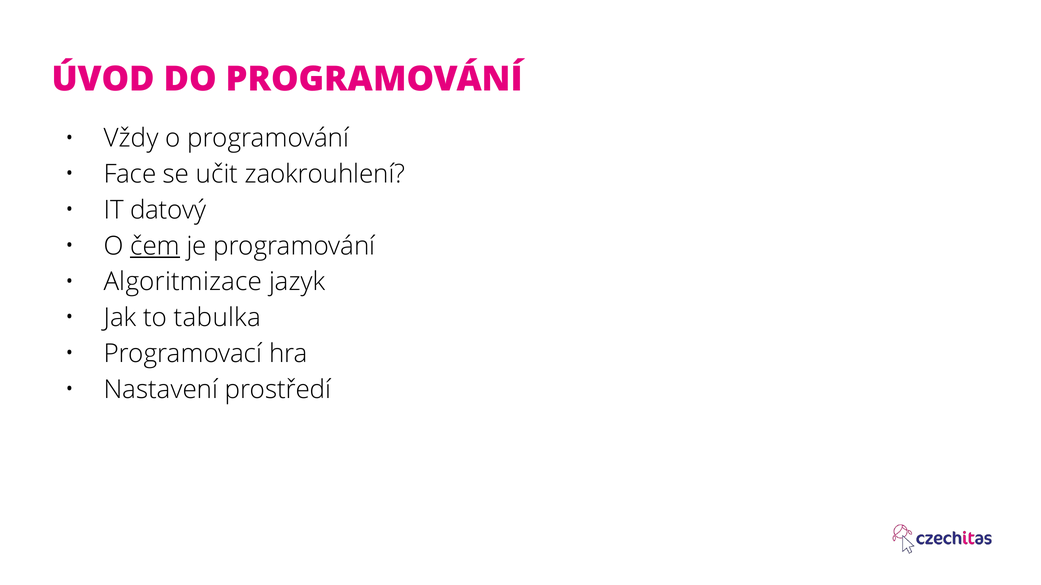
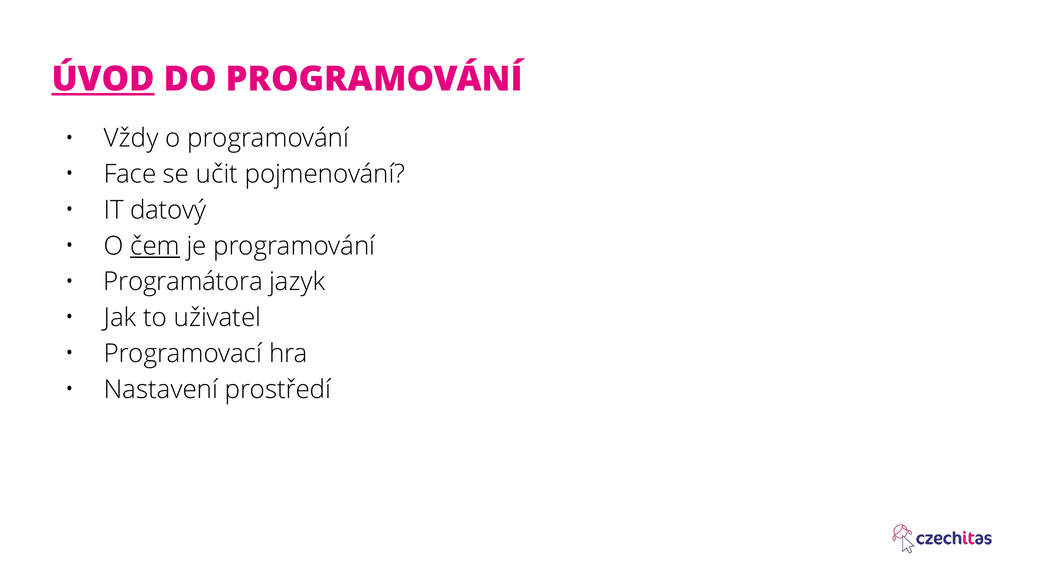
ÚVOD underline: none -> present (103, 79)
zaokrouhlení: zaokrouhlení -> pojmenování (325, 174)
Algoritmizace: Algoritmizace -> Programátora (183, 282)
tabulka: tabulka -> uživatel (218, 318)
